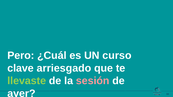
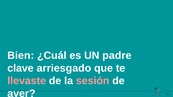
Pero: Pero -> Bien (21, 56)
curso: curso -> padre (117, 56)
llevaste colour: light green -> pink (27, 81)
